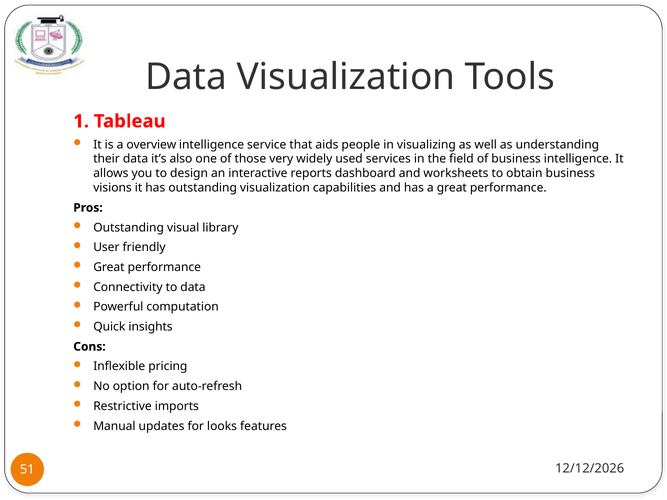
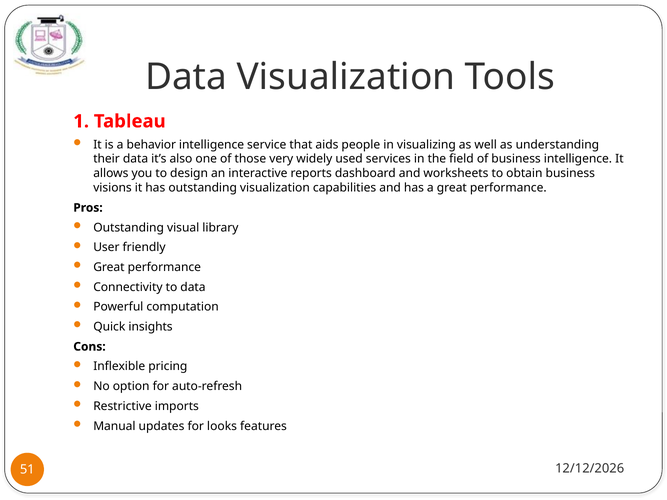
overview: overview -> behavior (151, 145)
